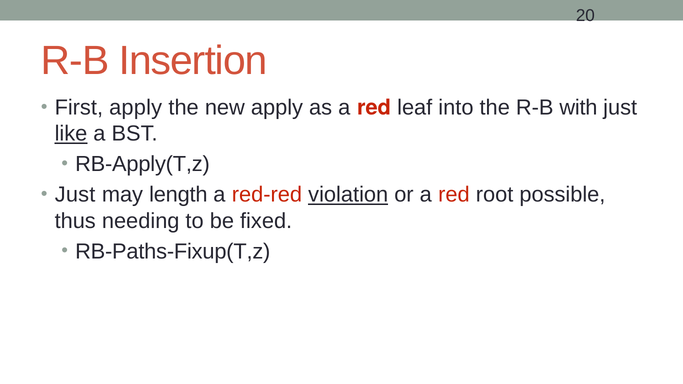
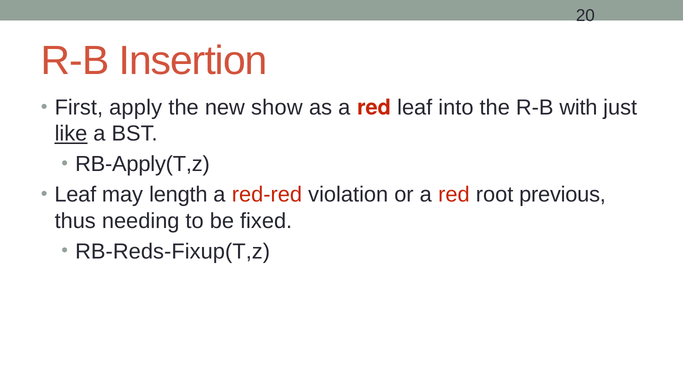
new apply: apply -> show (277, 108)
Just: Just -> Leaf (75, 195)
violation underline: present -> none (348, 195)
possible: possible -> previous (563, 195)
RB-Paths-Fixup(T,z: RB-Paths-Fixup(T,z -> RB-Reds-Fixup(T,z (173, 252)
